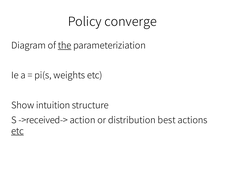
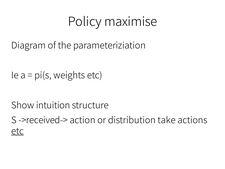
converge: converge -> maximise (131, 22)
the underline: present -> none (65, 46)
best: best -> take (167, 120)
